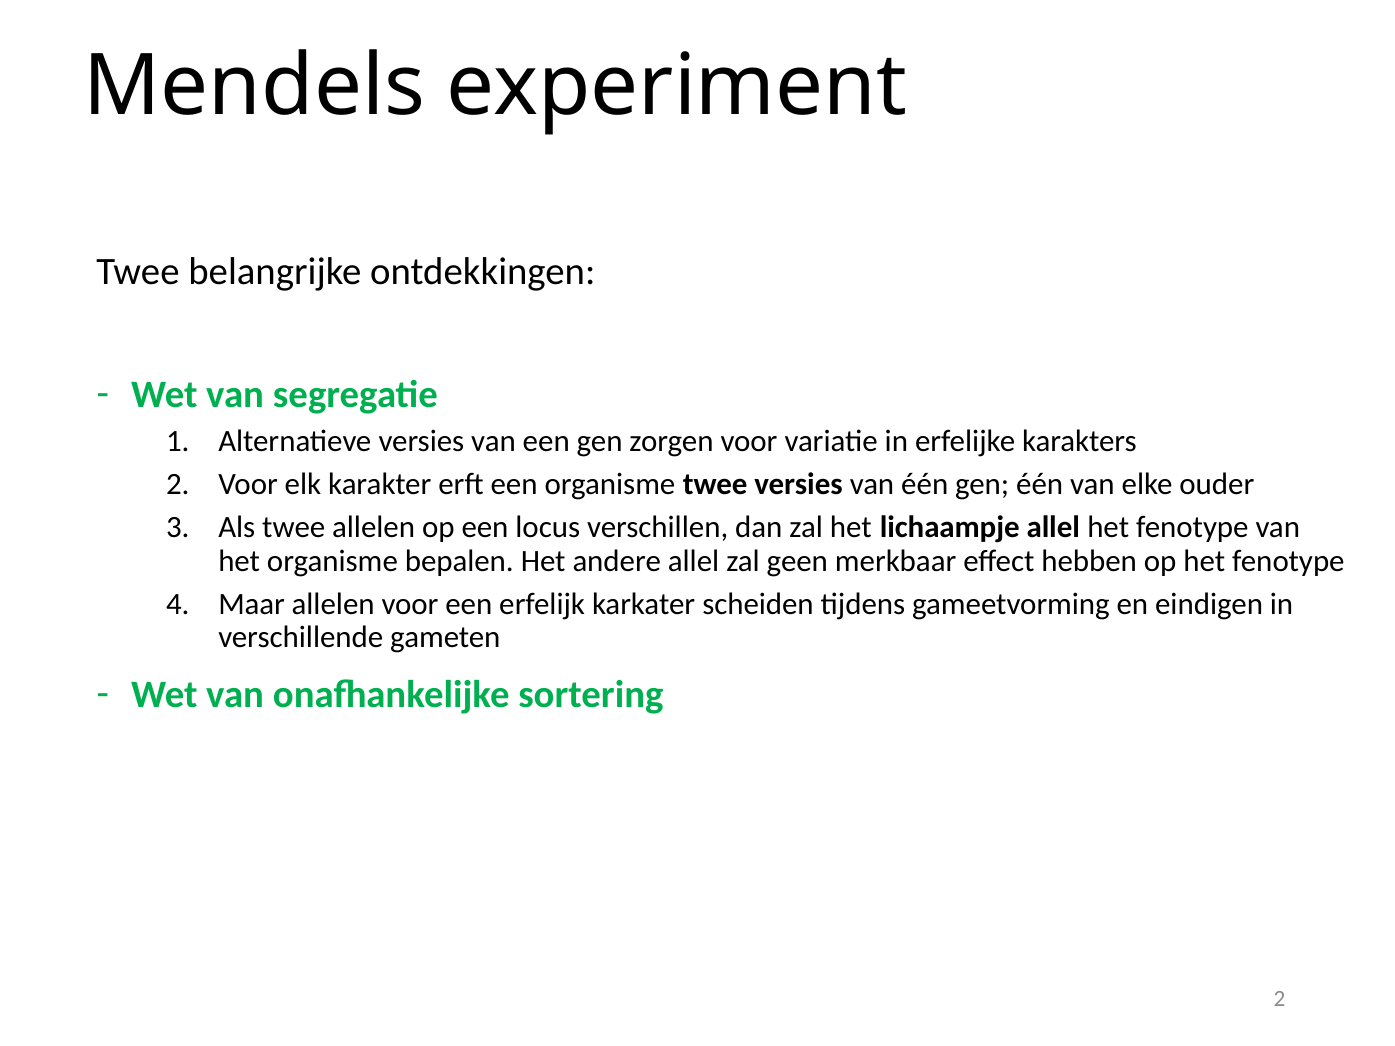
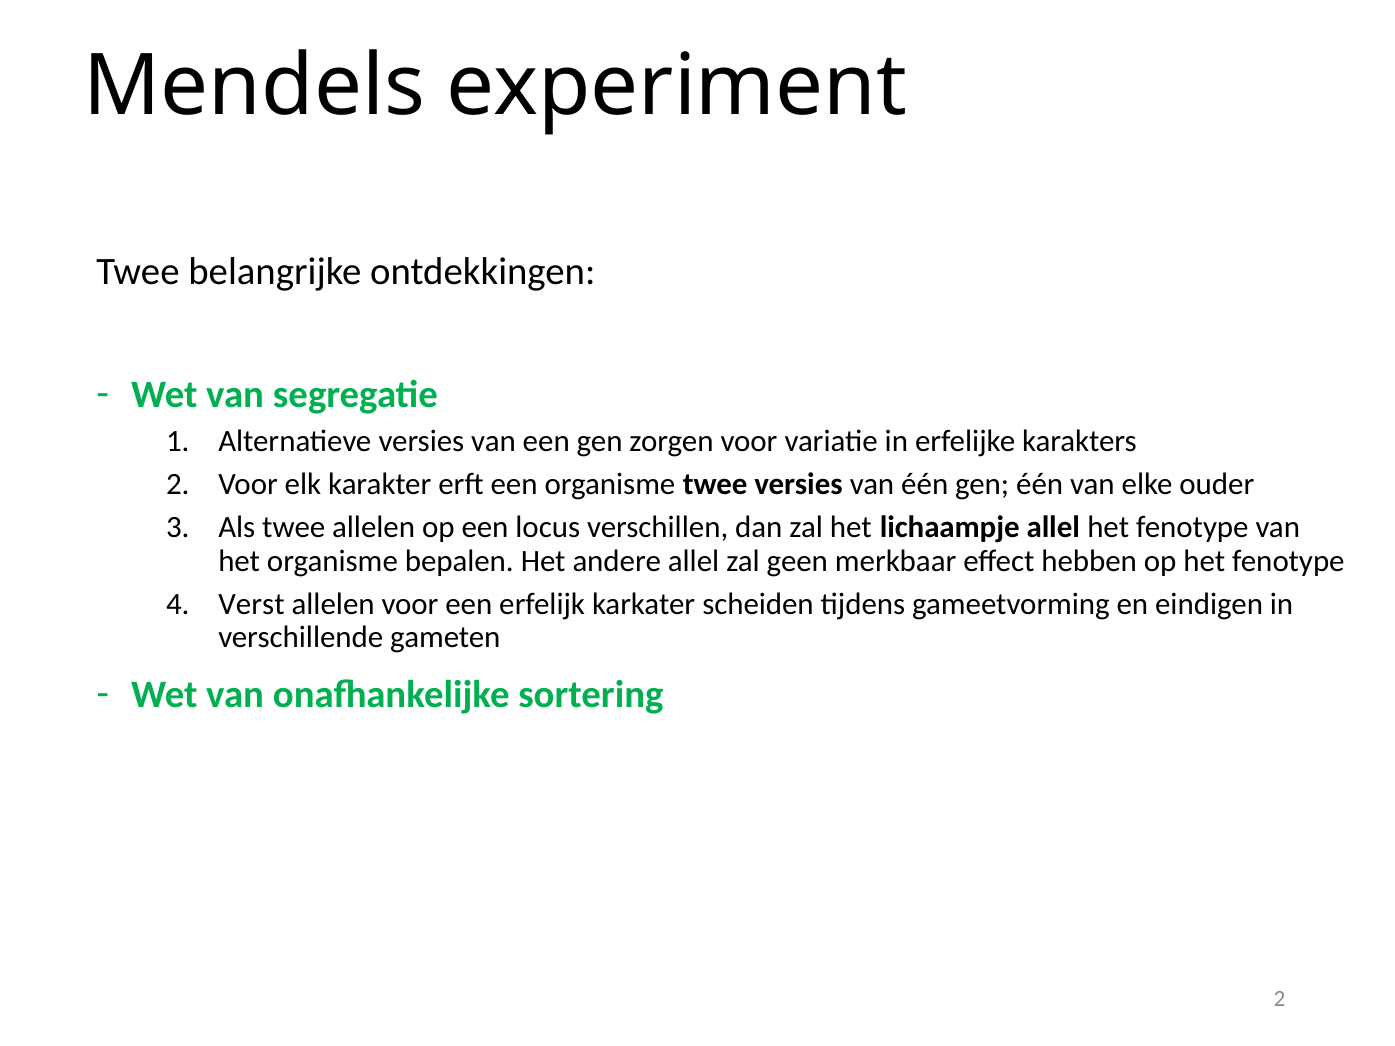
Maar: Maar -> Verst (251, 604)
